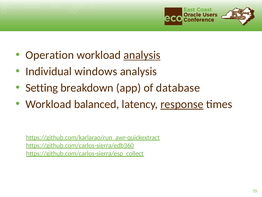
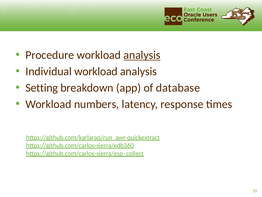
Operation: Operation -> Procedure (50, 55)
Individual windows: windows -> workload (96, 71)
balanced: balanced -> numbers (97, 104)
response underline: present -> none (182, 104)
